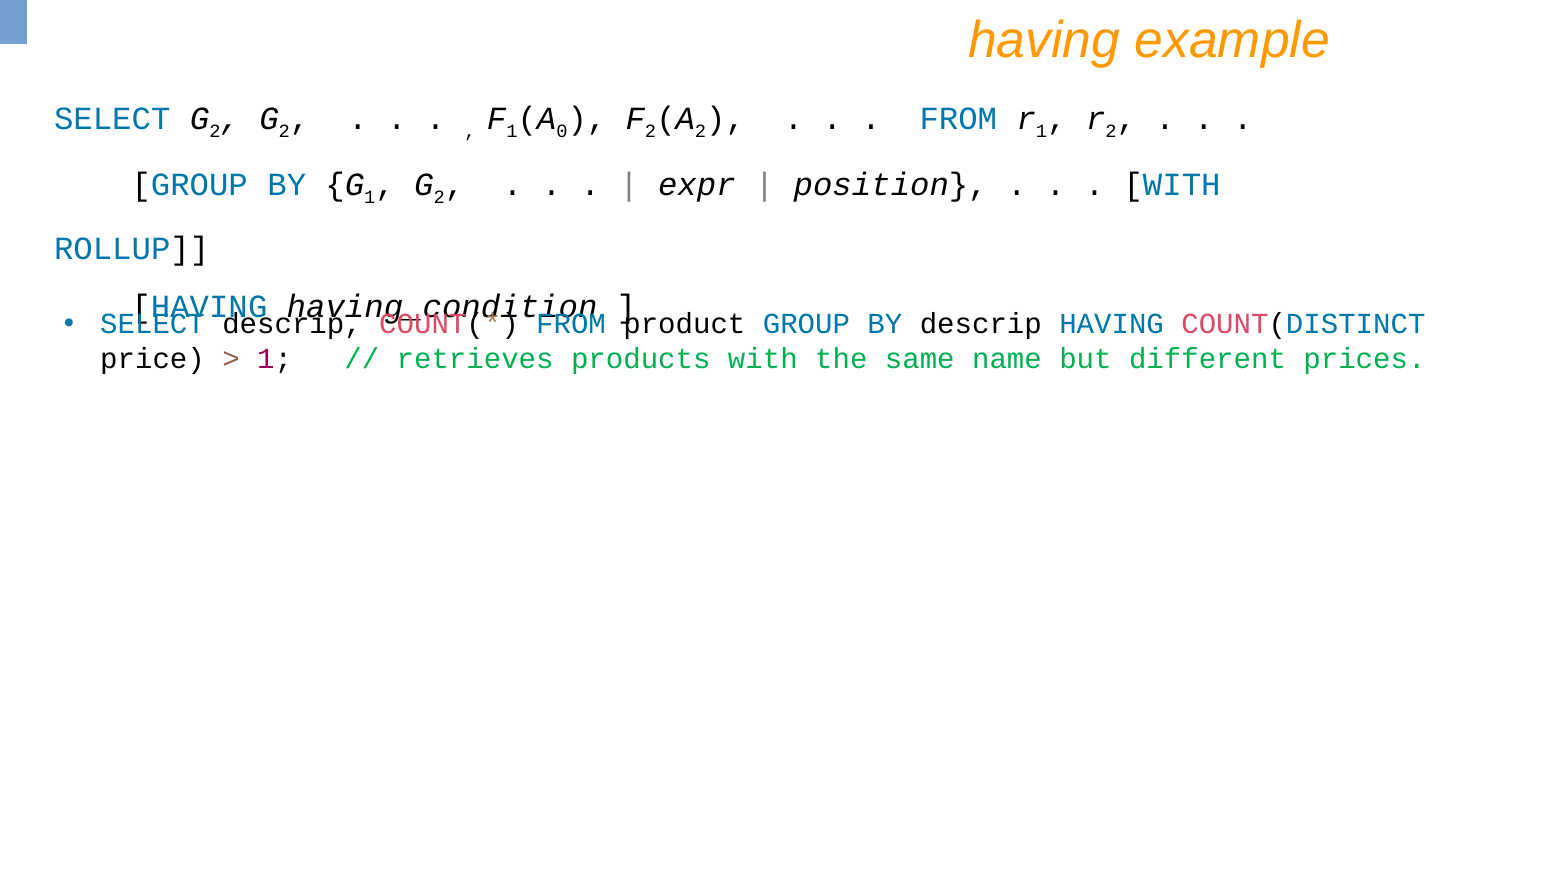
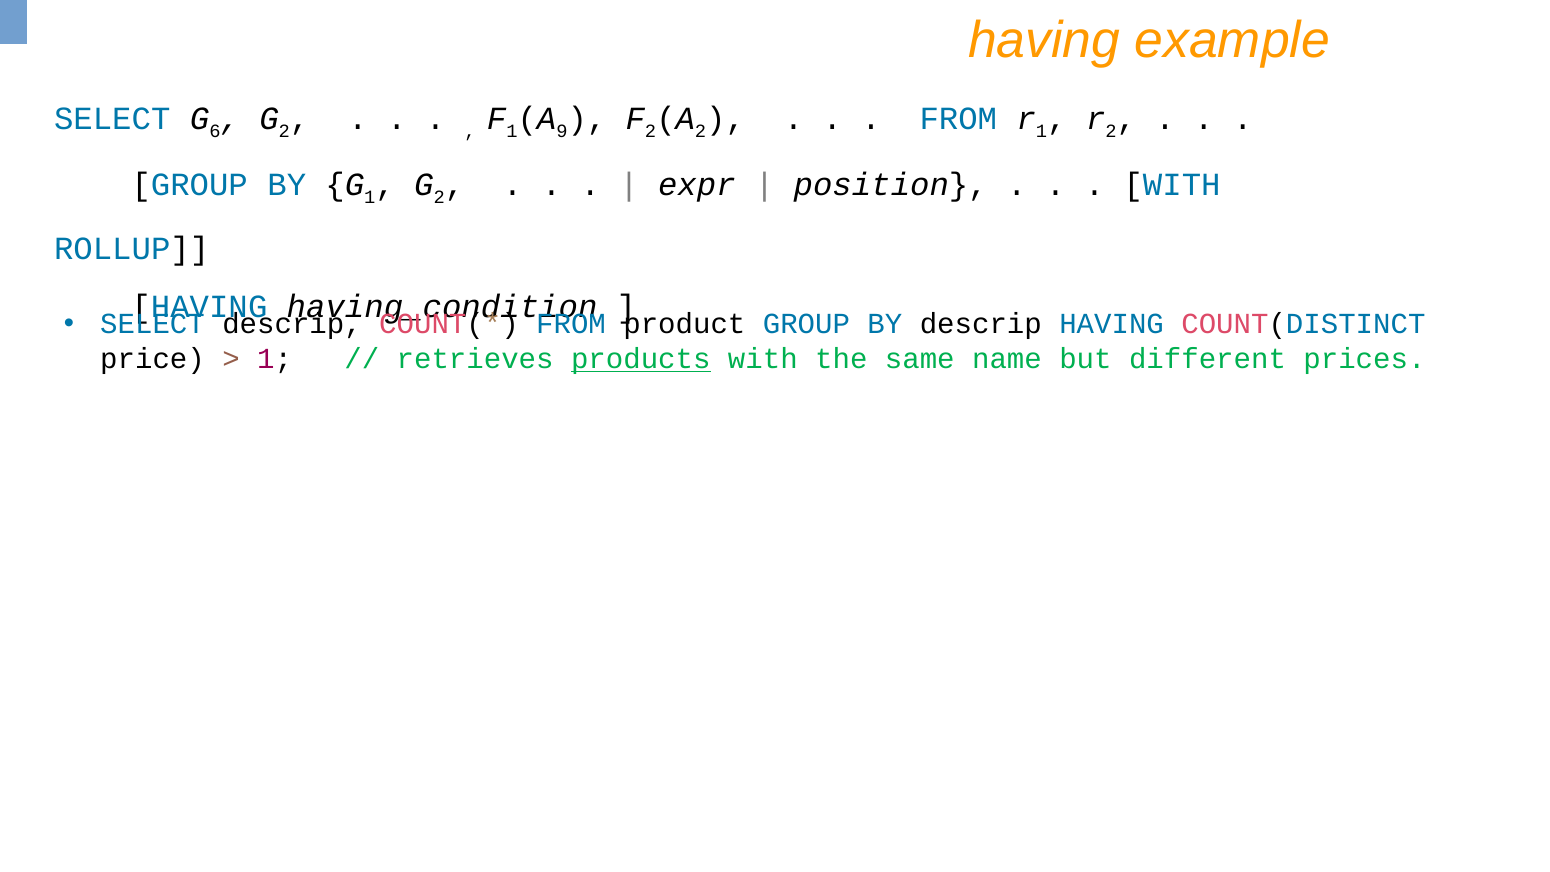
2: 2 -> 6 (215, 132)
0: 0 -> 9 (562, 132)
products underline: none -> present (641, 359)
